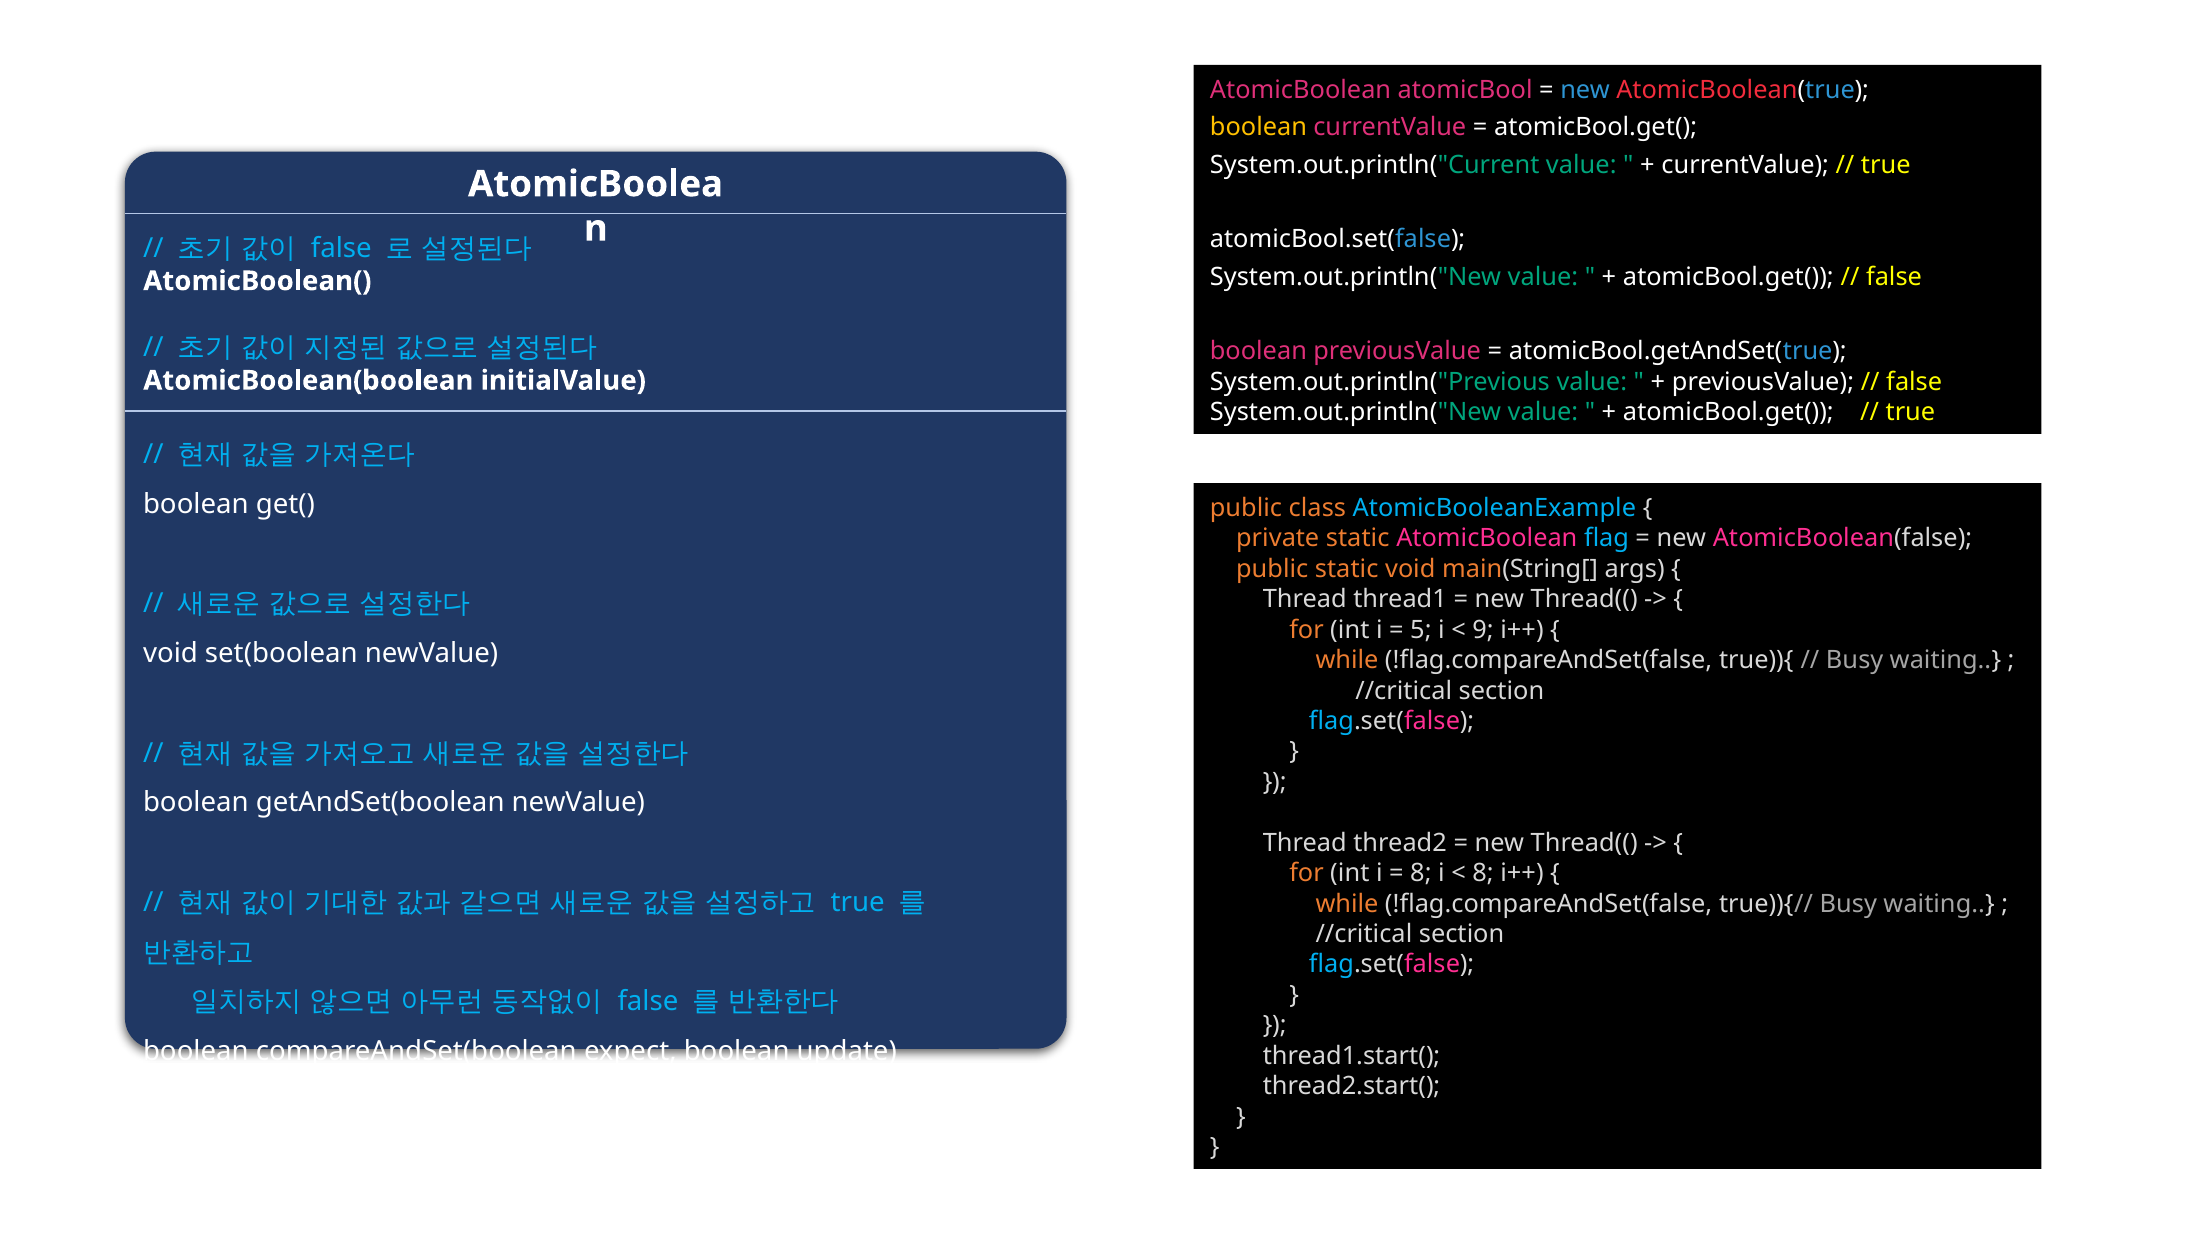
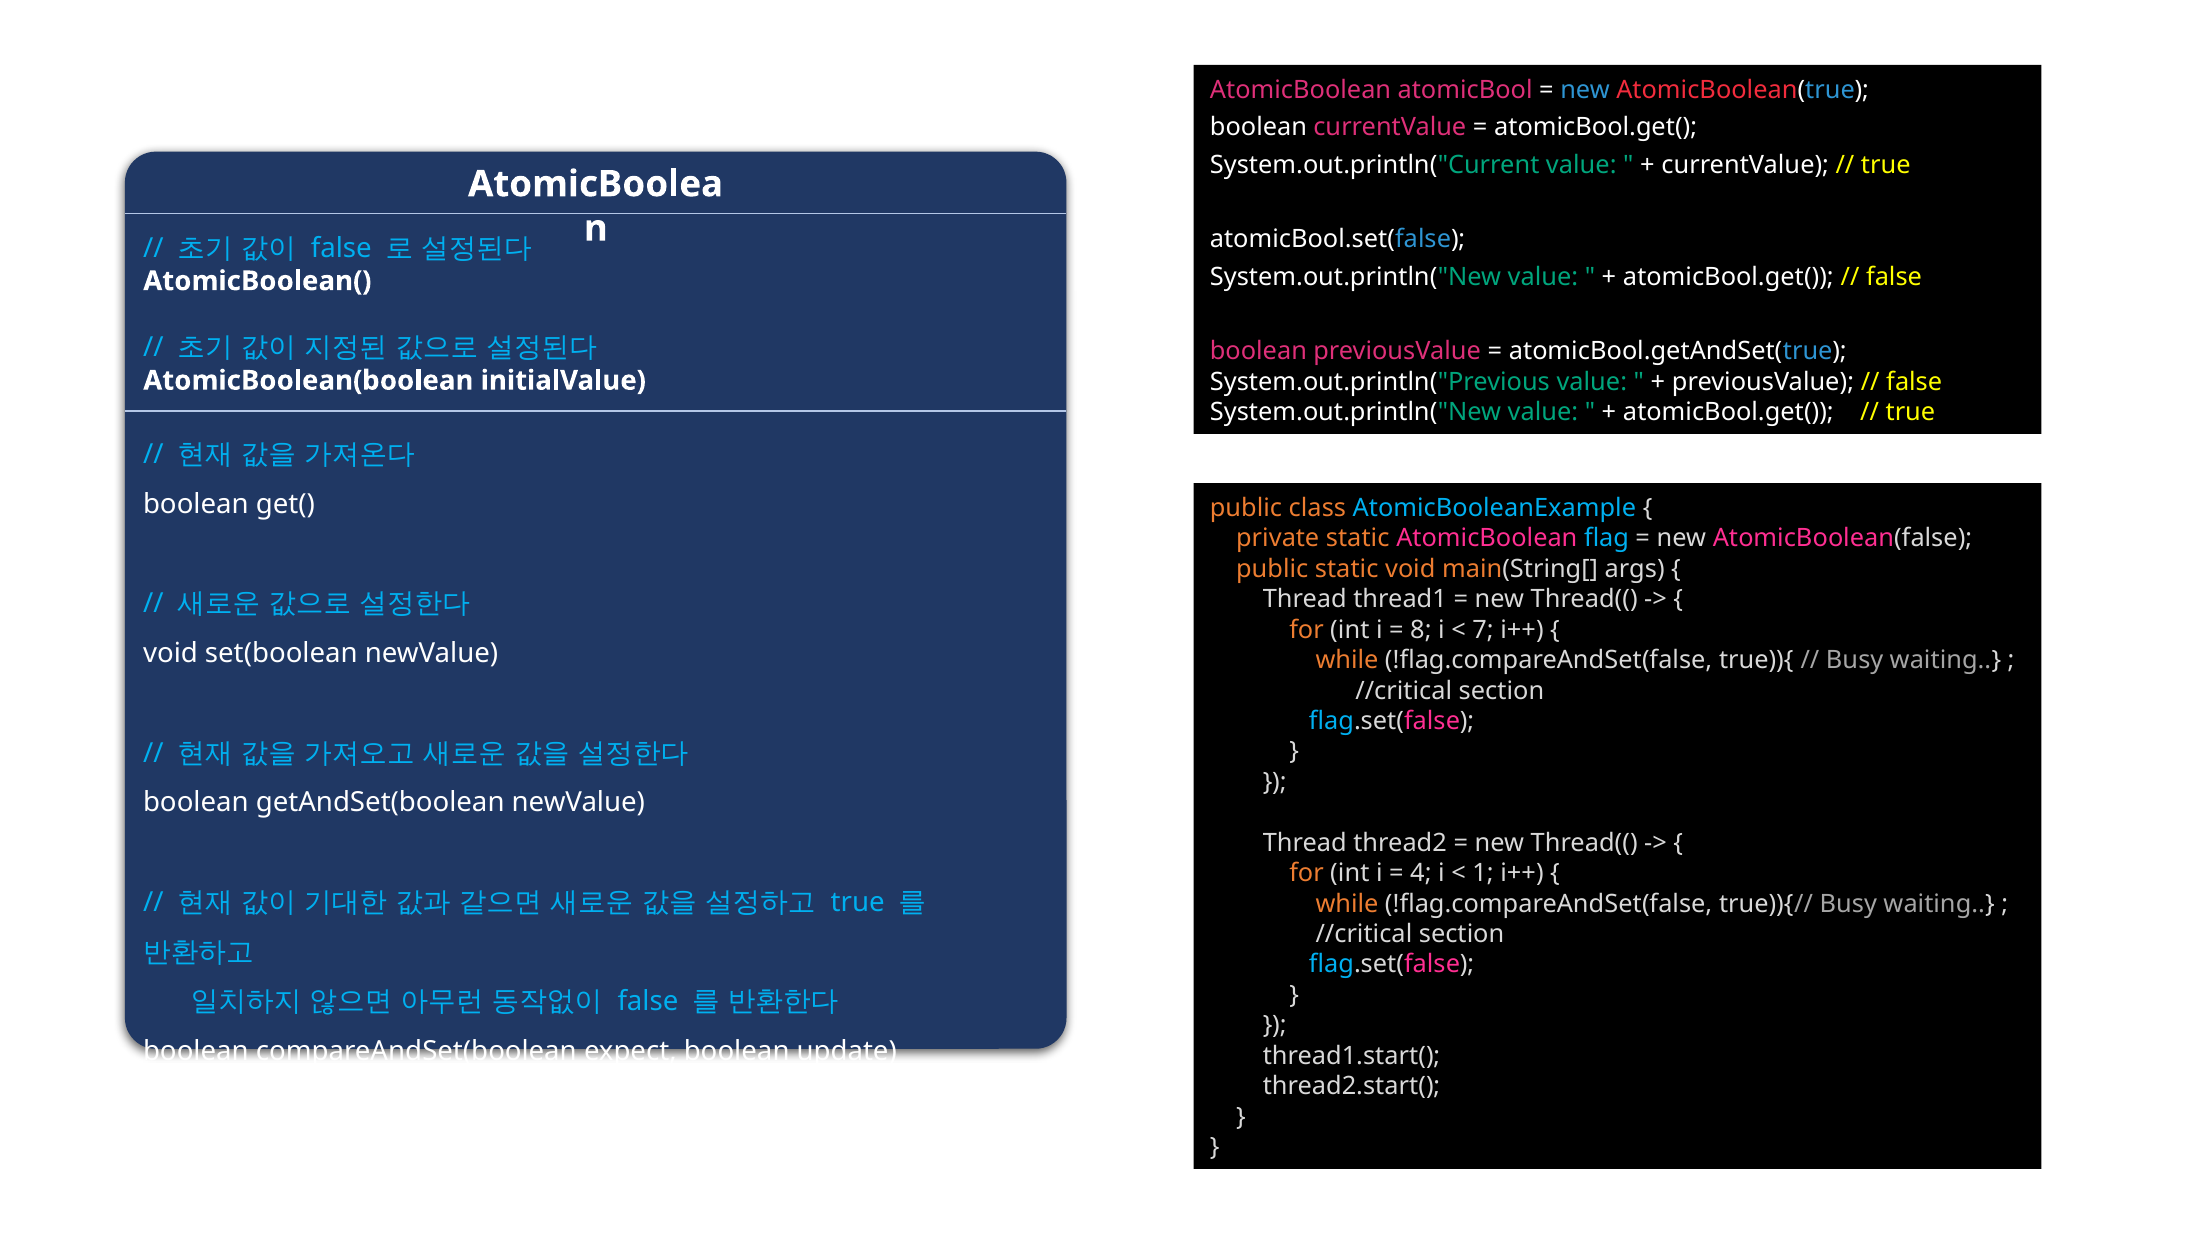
boolean colour: yellow -> white (1259, 127)
5: 5 -> 8 (1421, 630)
9: 9 -> 7 (1483, 630)
8: 8 -> 4 (1421, 874)
8: 8 -> 1 (1483, 874)
